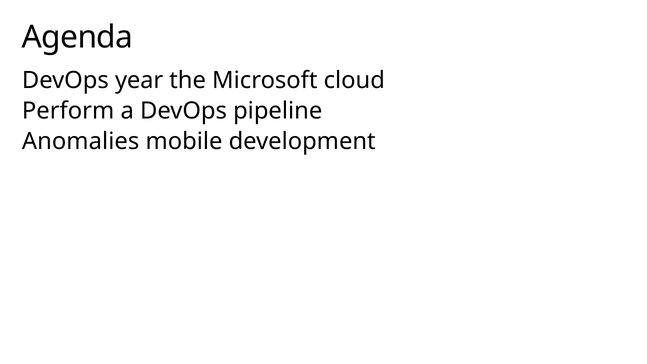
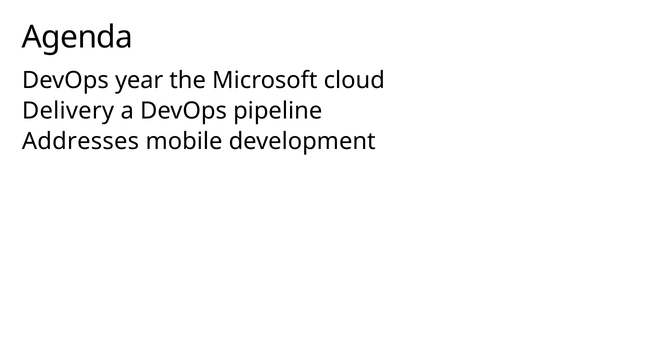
Perform: Perform -> Delivery (68, 111)
Anomalies: Anomalies -> Addresses (81, 141)
